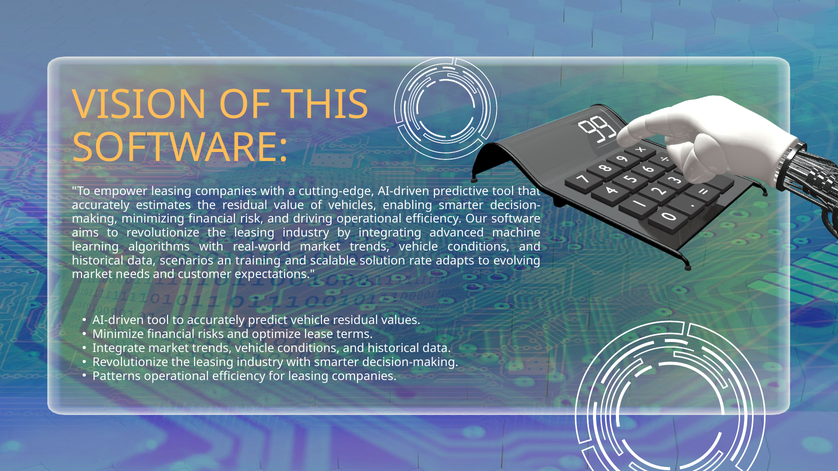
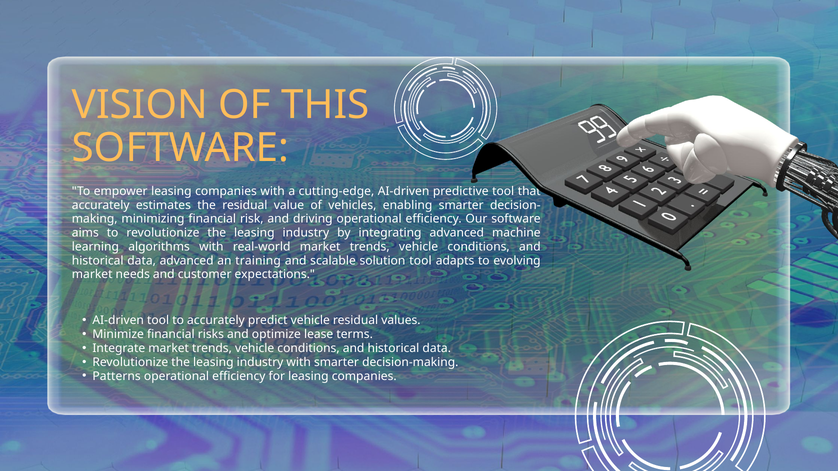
data scenarios: scenarios -> advanced (187, 261)
solution rate: rate -> tool (421, 261)
